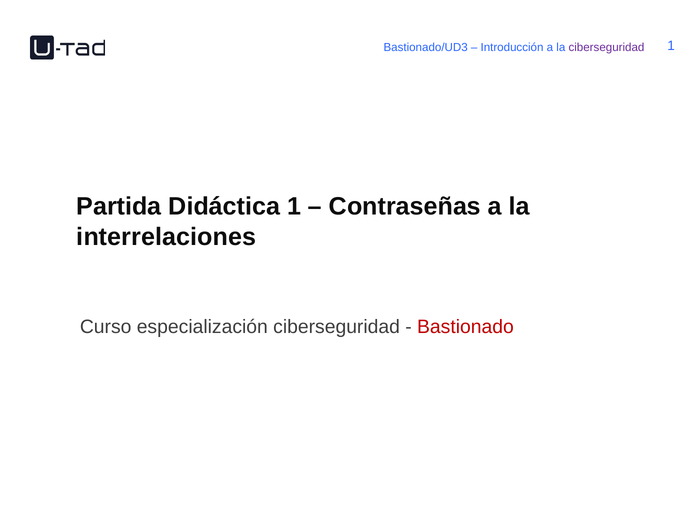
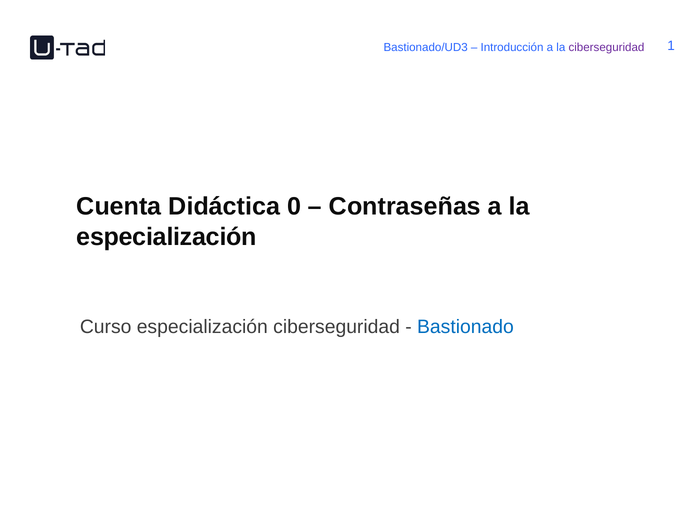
Partida: Partida -> Cuenta (119, 206)
Didáctica 1: 1 -> 0 (294, 206)
interrelaciones: interrelaciones -> especialización (167, 236)
Bastionado colour: red -> blue (465, 326)
